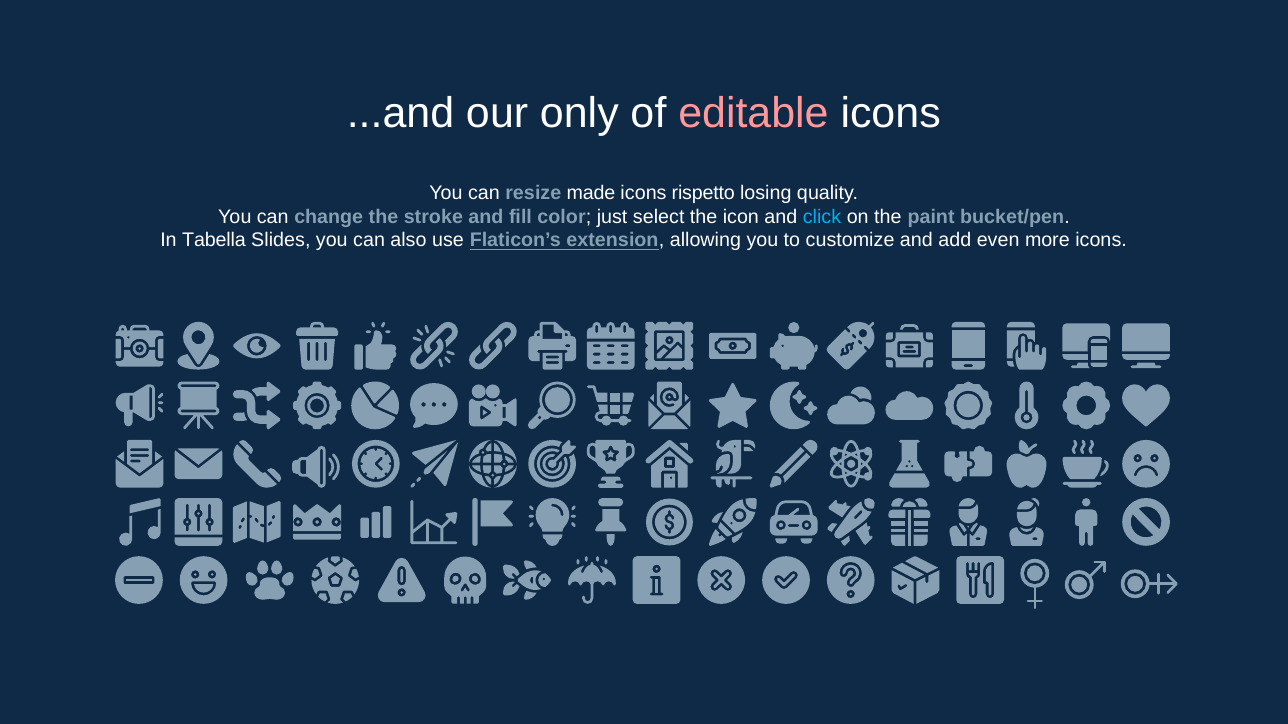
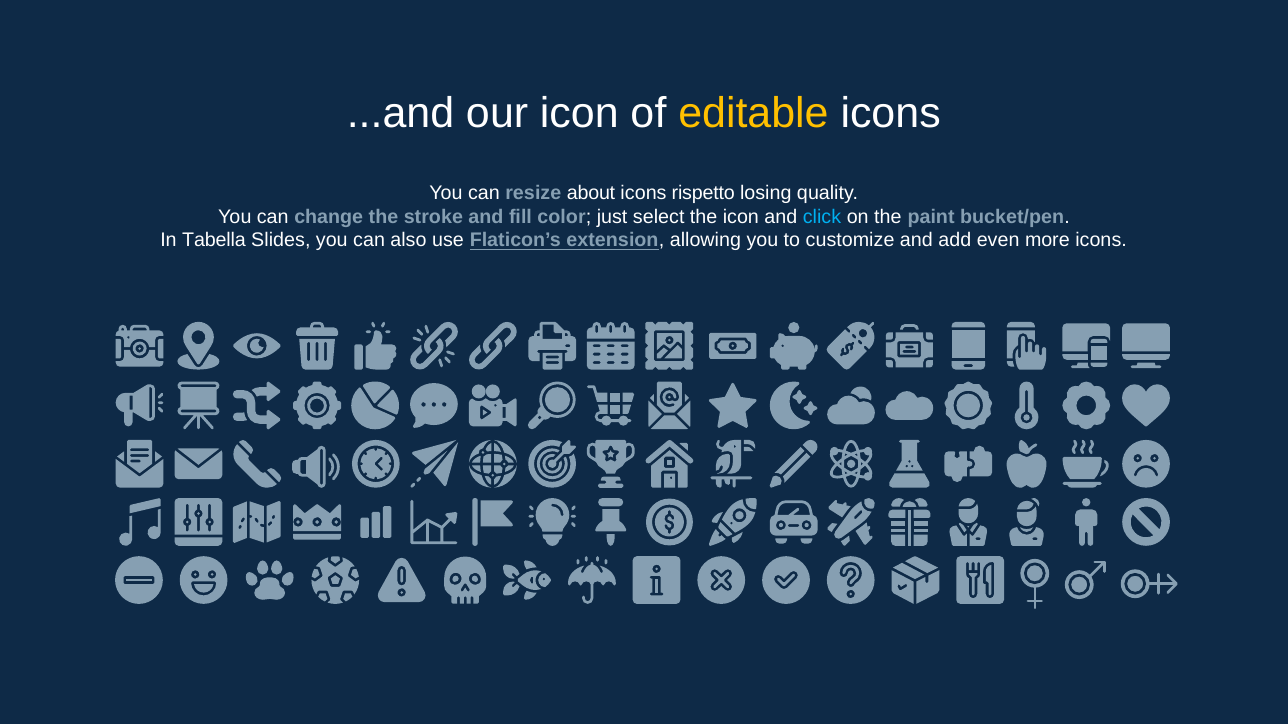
our only: only -> icon (579, 114)
editable colour: pink -> yellow (753, 114)
made: made -> about (591, 193)
